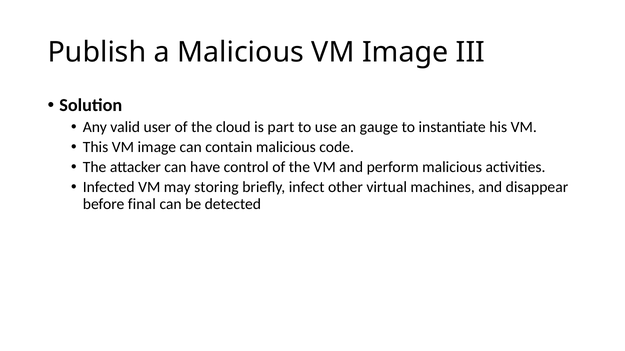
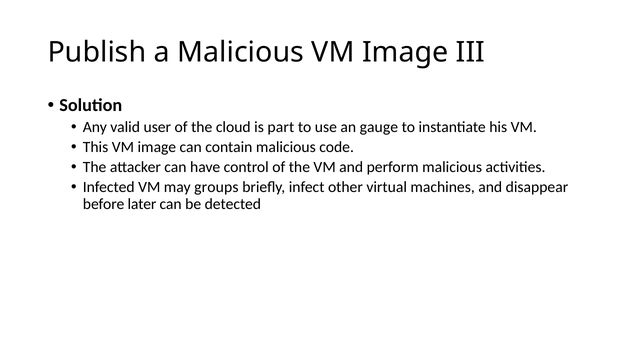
storing: storing -> groups (216, 188)
final: final -> later (142, 204)
